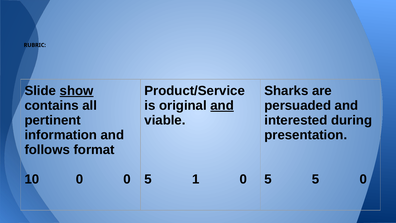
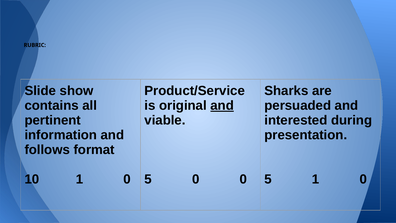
show underline: present -> none (77, 91)
10 0: 0 -> 1 (79, 179)
5 1: 1 -> 0 (196, 179)
5 5: 5 -> 1 (316, 179)
